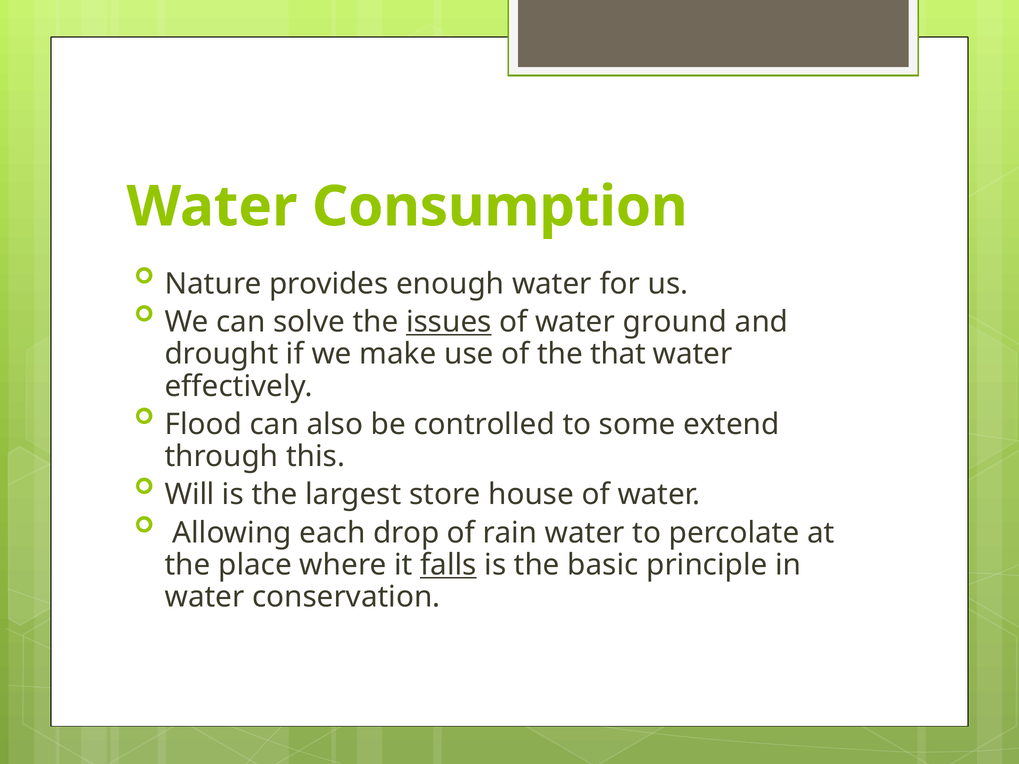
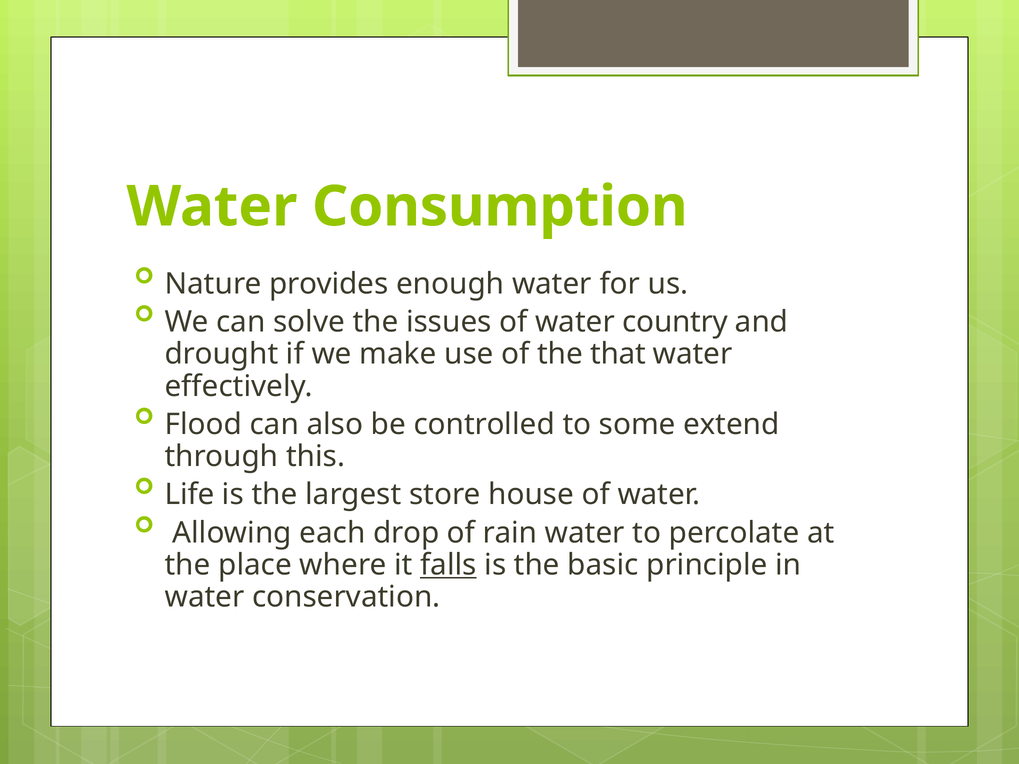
issues underline: present -> none (449, 322)
ground: ground -> country (675, 322)
Will: Will -> Life (190, 495)
